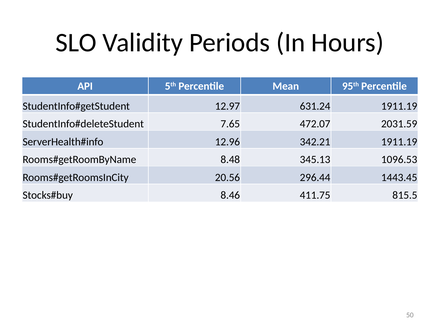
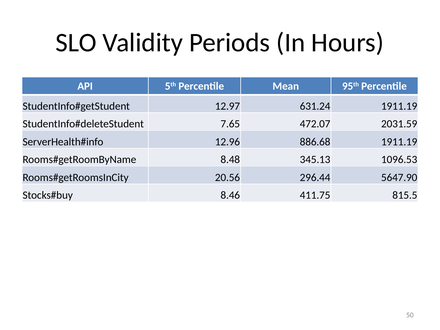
342.21: 342.21 -> 886.68 (315, 142)
1443.45: 1443.45 -> 5647.90 (399, 177)
